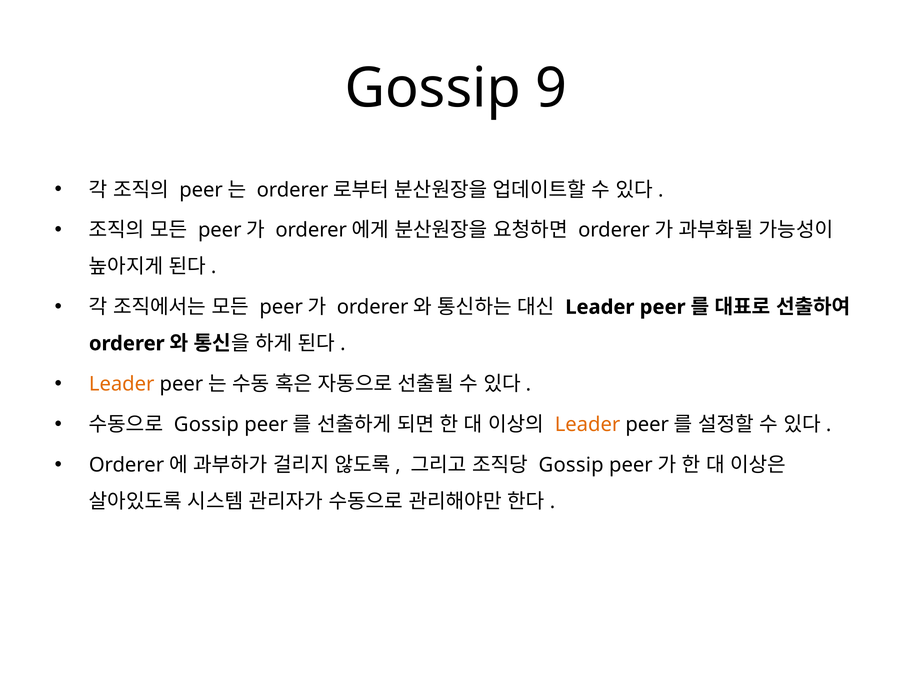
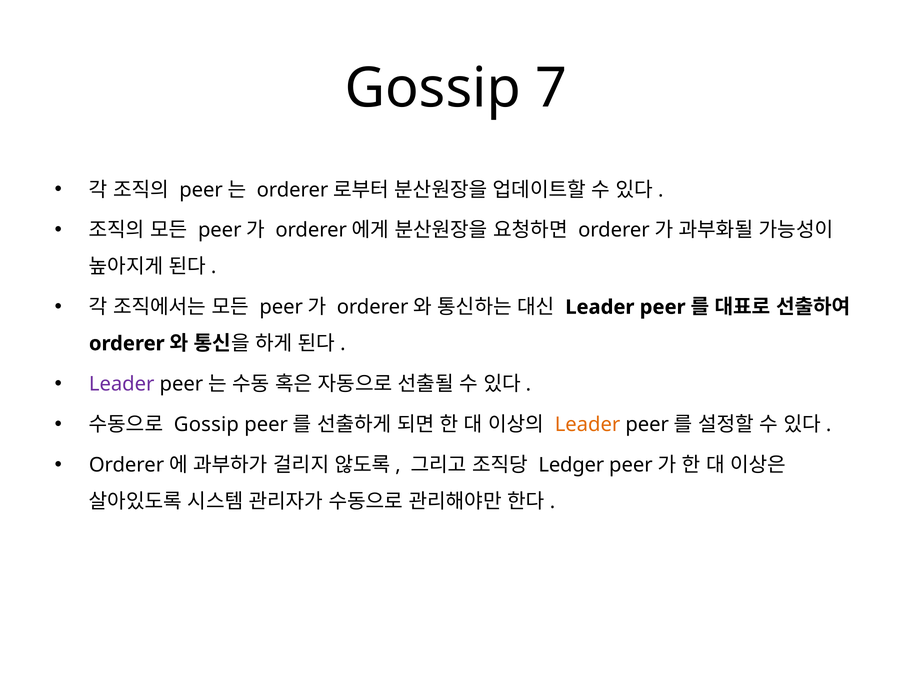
9: 9 -> 7 (551, 88)
Leader colour: orange -> purple (122, 384)
Gossip: Gossip -> Ledger (571, 465)
